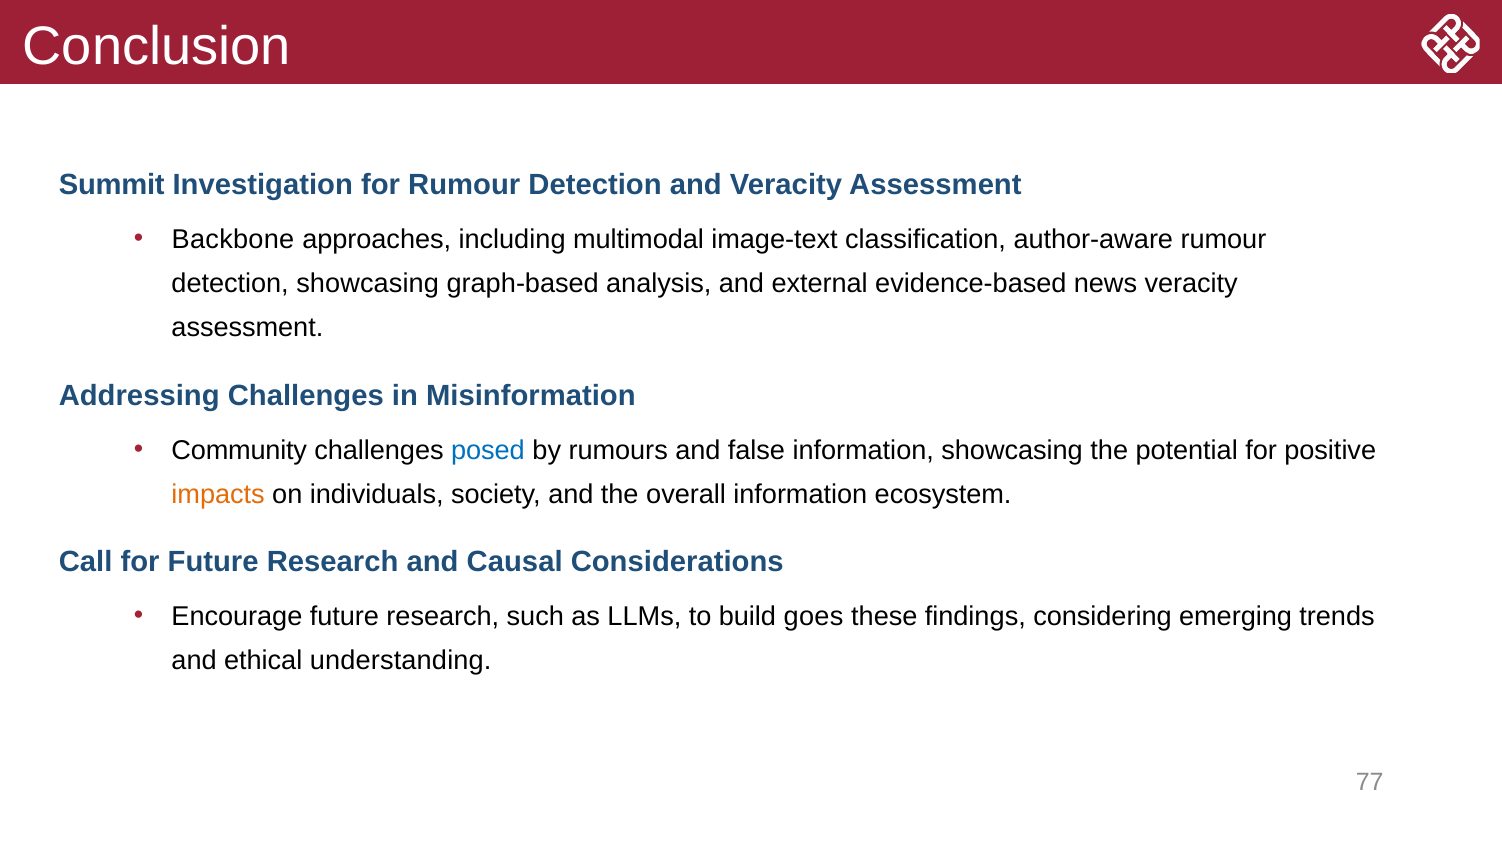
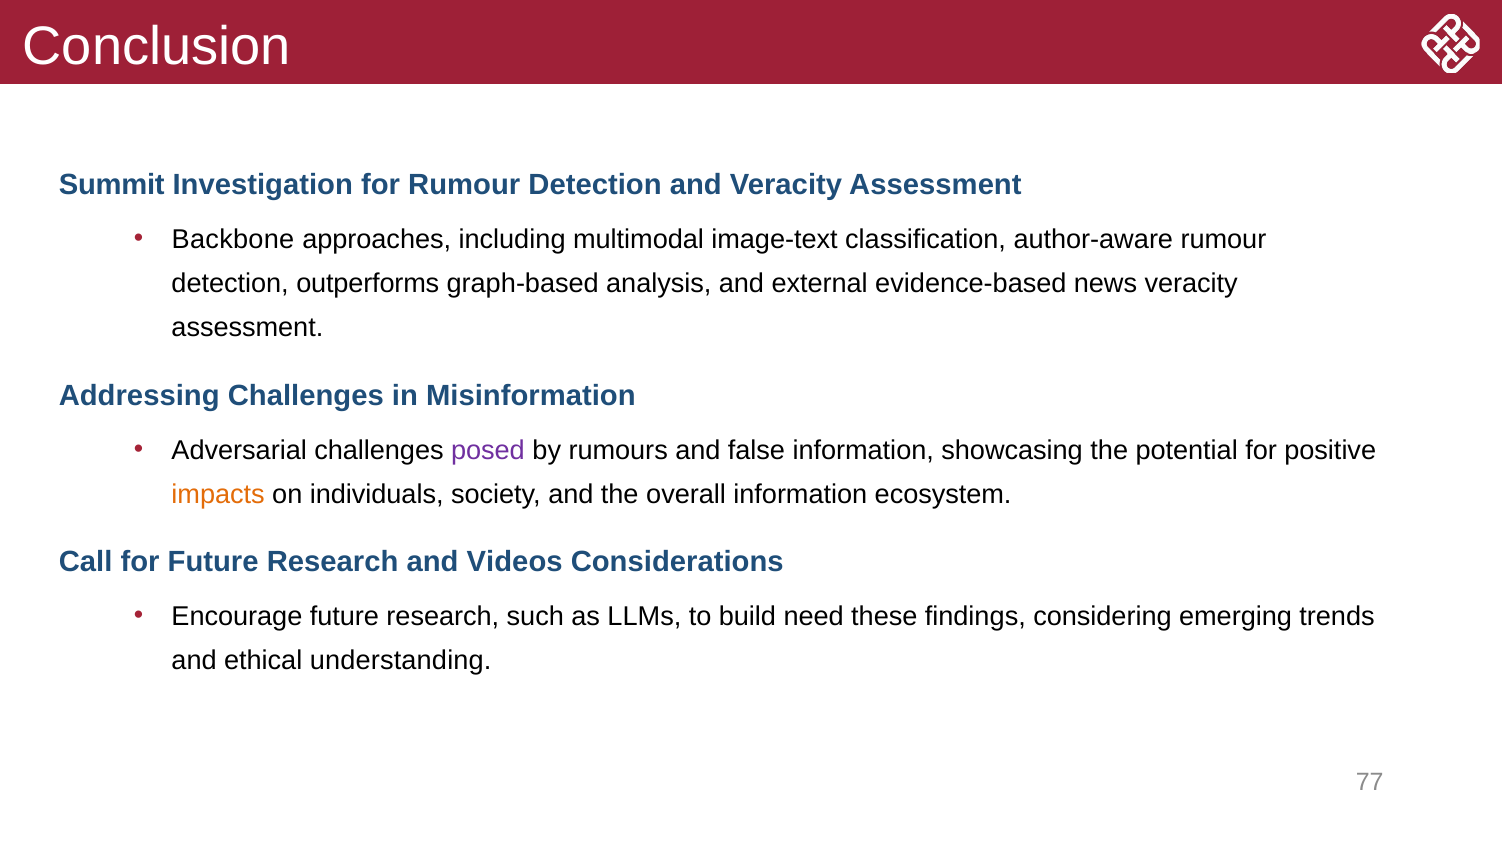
detection showcasing: showcasing -> outperforms (368, 284)
Community: Community -> Adversarial (239, 450)
posed colour: blue -> purple (488, 450)
Causal: Causal -> Videos (515, 562)
goes: goes -> need (814, 617)
